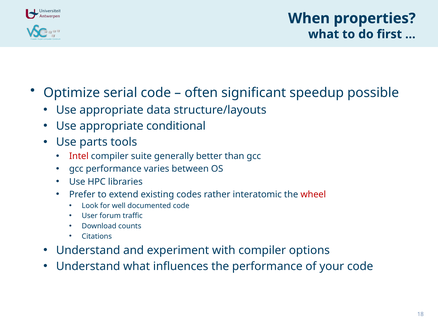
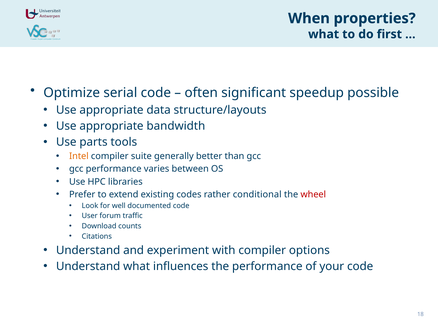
conditional: conditional -> bandwidth (176, 126)
Intel colour: red -> orange (79, 156)
interatomic: interatomic -> conditional (257, 195)
